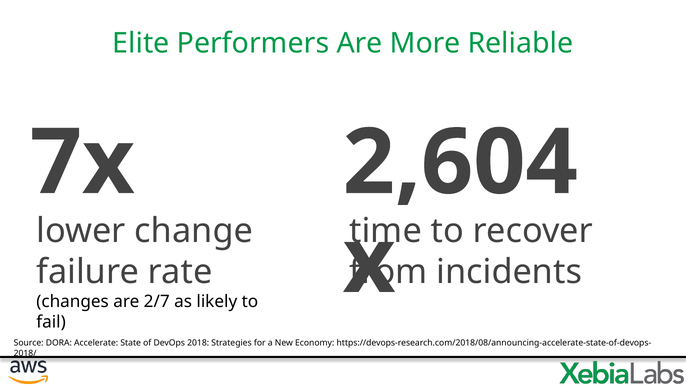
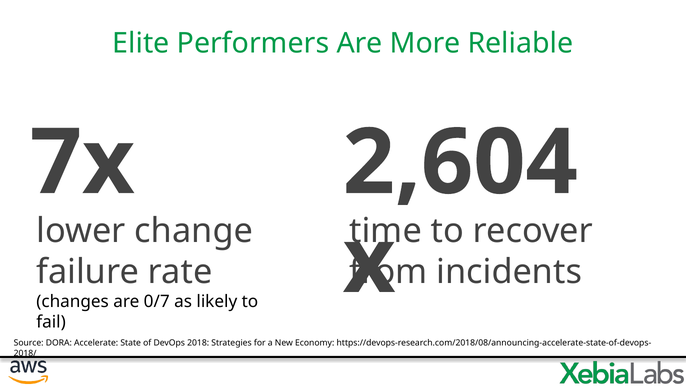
2/7: 2/7 -> 0/7 (157, 302)
